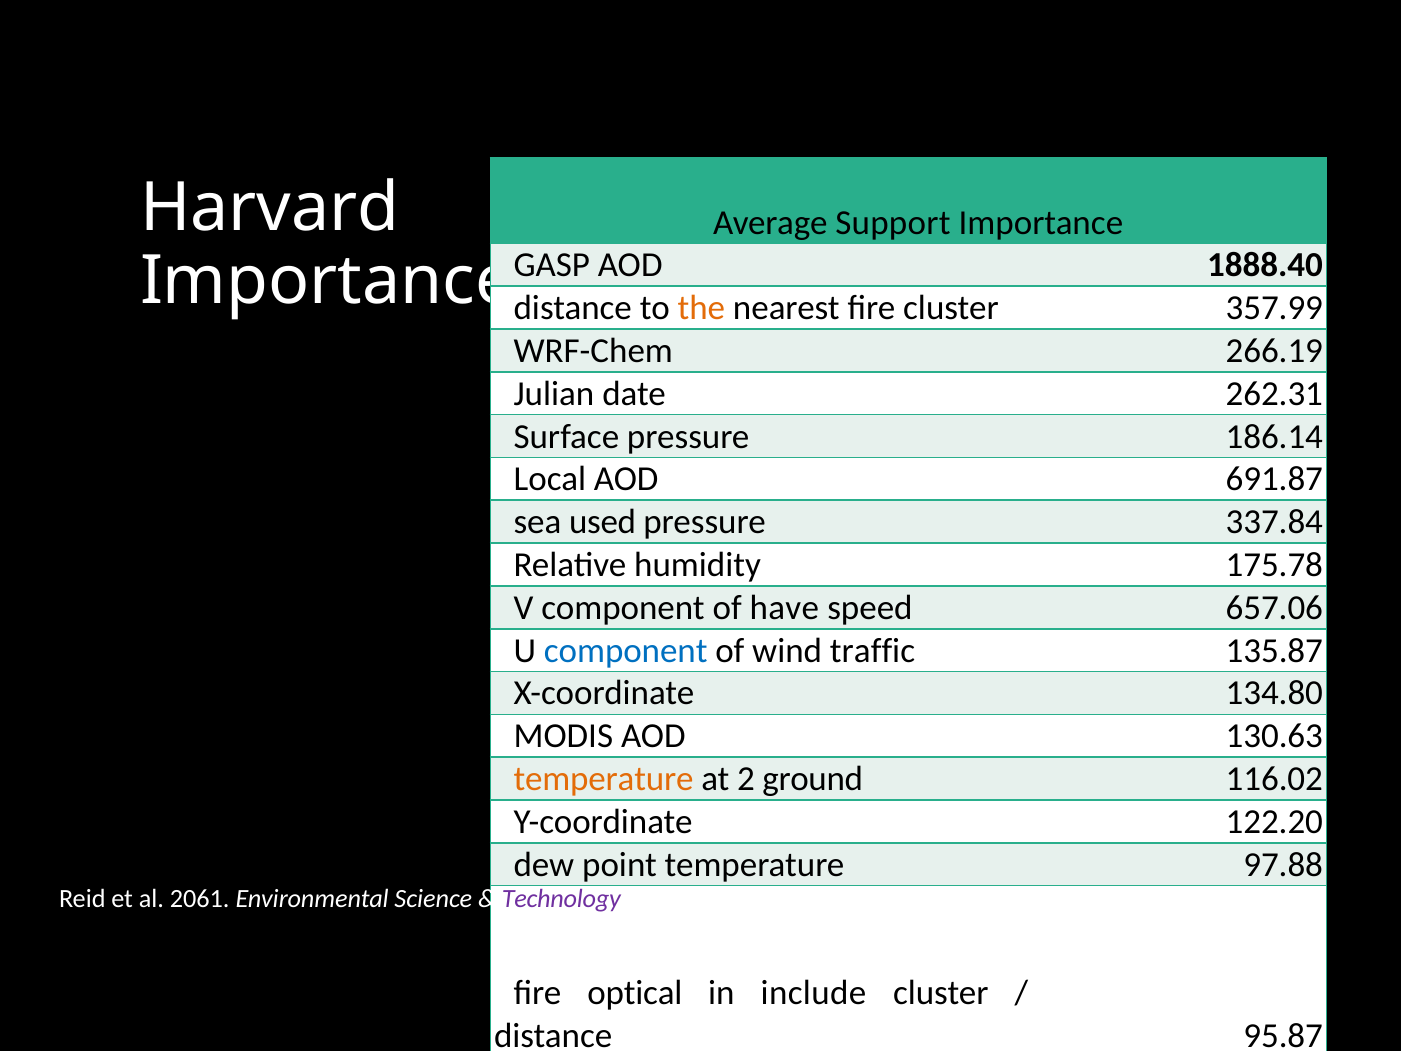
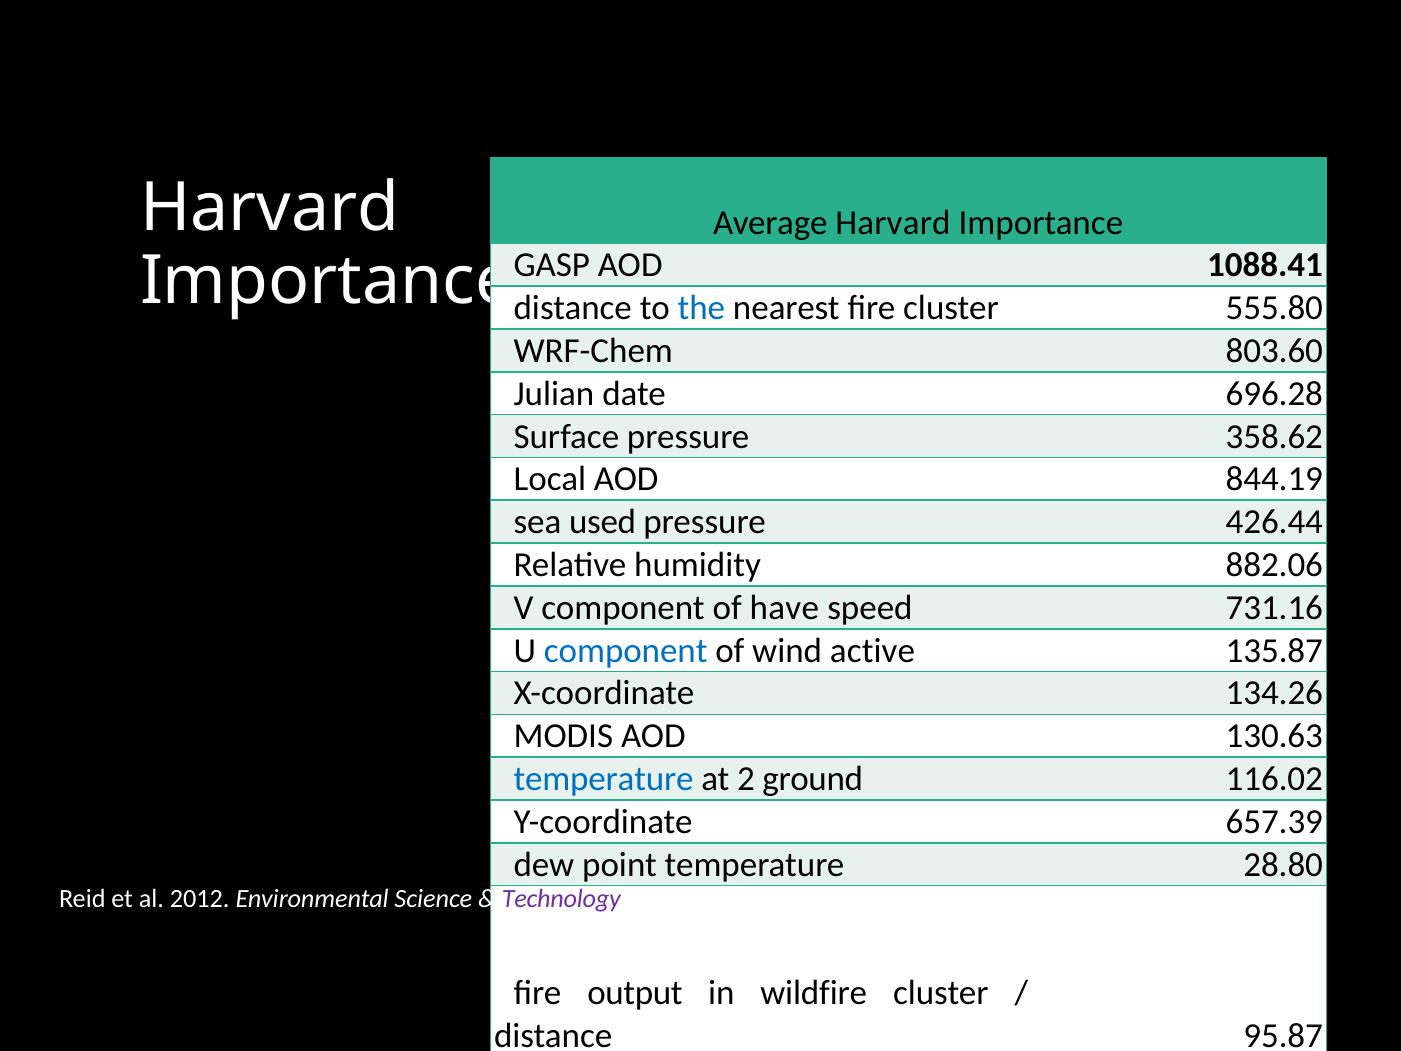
Average Support: Support -> Harvard (893, 222)
1888.40: 1888.40 -> 1088.41 (1265, 265)
the colour: orange -> blue (701, 308)
357.99: 357.99 -> 555.80 (1274, 308)
266.19: 266.19 -> 803.60 (1274, 351)
262.31: 262.31 -> 696.28 (1274, 394)
186.14: 186.14 -> 358.62 (1274, 436)
691.87: 691.87 -> 844.19 (1274, 479)
337.84: 337.84 -> 426.44 (1274, 522)
175.78: 175.78 -> 882.06 (1274, 565)
657.06: 657.06 -> 731.16 (1274, 608)
wind traffic: traffic -> active (872, 650)
134.80: 134.80 -> 134.26 (1274, 693)
temperature colour: orange -> blue (604, 779)
122.20: 122.20 -> 657.39 (1274, 822)
97.88: 97.88 -> 28.80 (1283, 864)
2061: 2061 -> 2012 (200, 898)
optical: optical -> output (635, 993)
include: include -> wildfire (814, 993)
